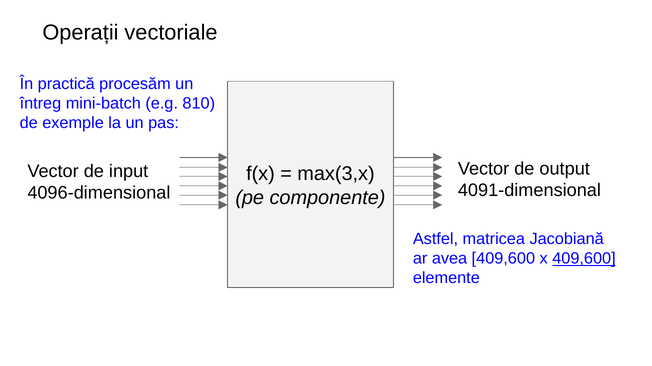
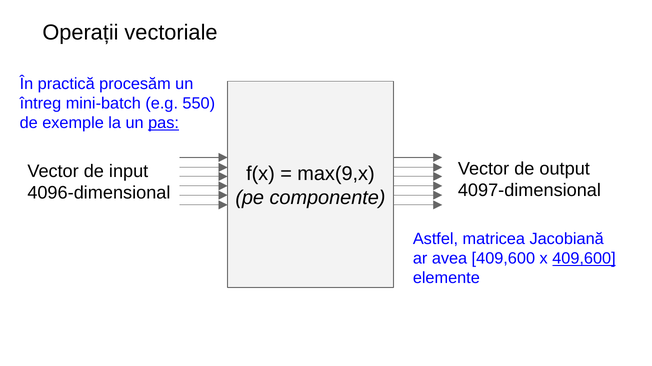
810: 810 -> 550 (199, 104)
pas underline: none -> present (164, 123)
max(3,x: max(3,x -> max(9,x (336, 174)
4091-dimensional: 4091-dimensional -> 4097-dimensional (529, 191)
